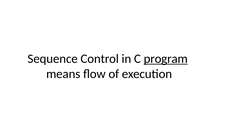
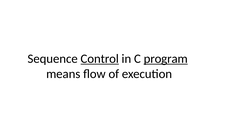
Control underline: none -> present (100, 59)
